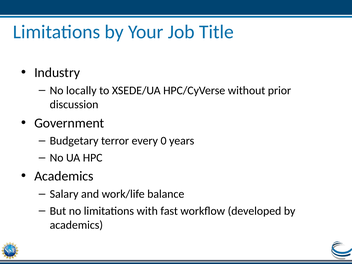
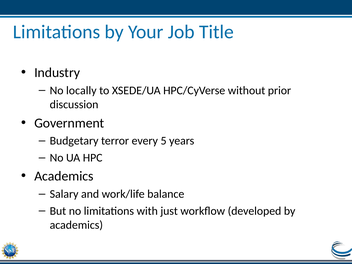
0: 0 -> 5 (164, 141)
fast: fast -> just (169, 211)
